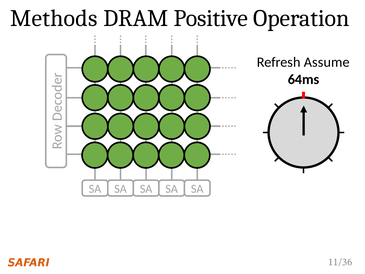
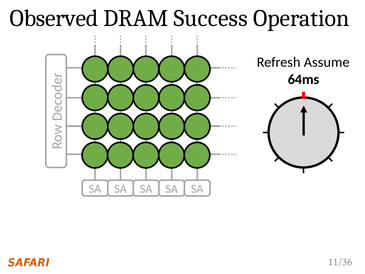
Methods: Methods -> Observed (54, 18)
Positive: Positive -> Success (211, 18)
